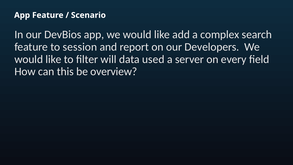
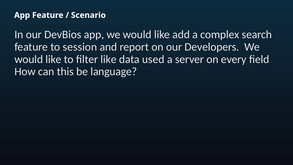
filter will: will -> like (109, 59)
overview: overview -> language (114, 71)
